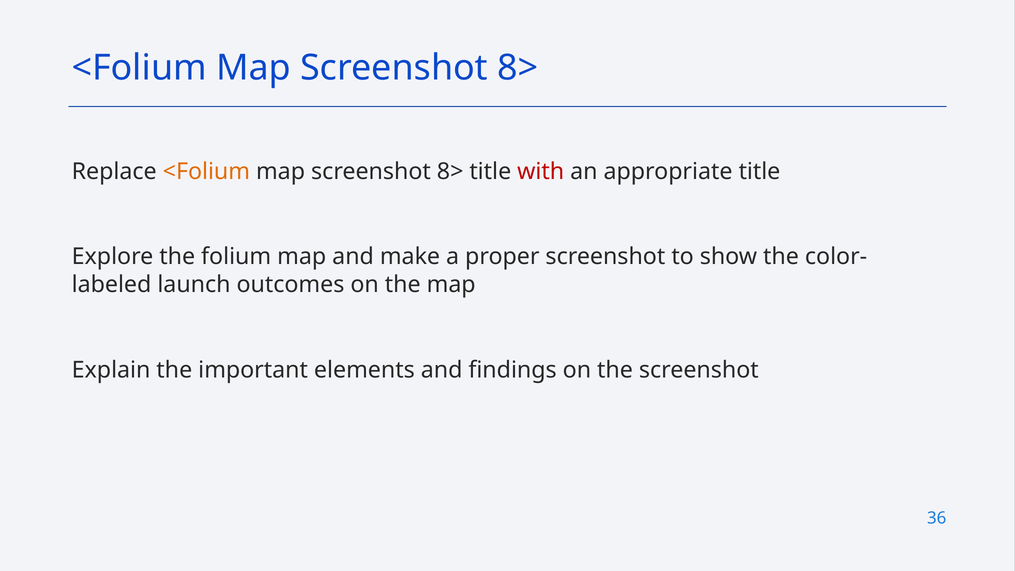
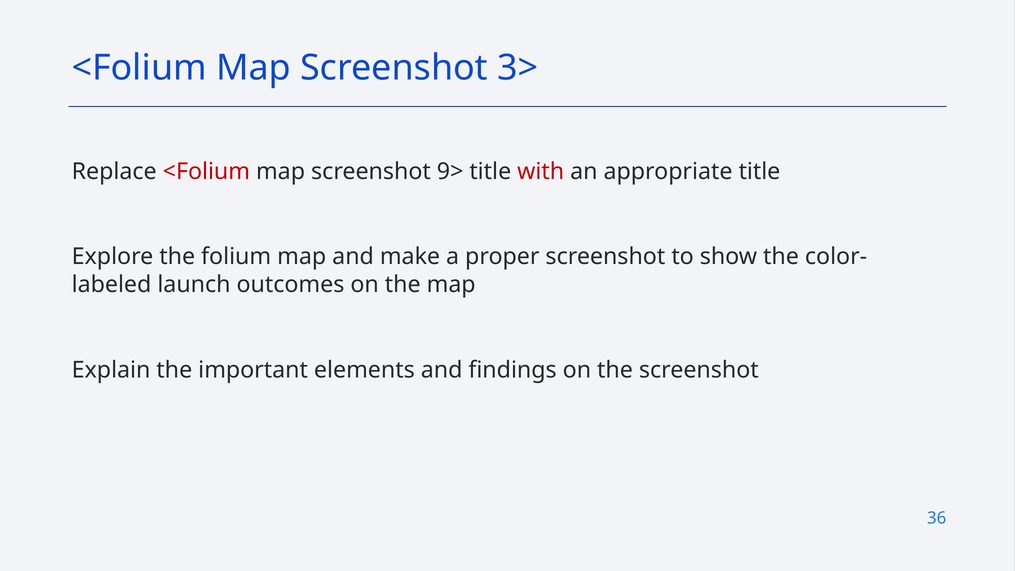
8>: 8> -> 3> (518, 68)
<Folium colour: orange -> red (206, 171)
8>: 8> -> 9> (450, 171)
